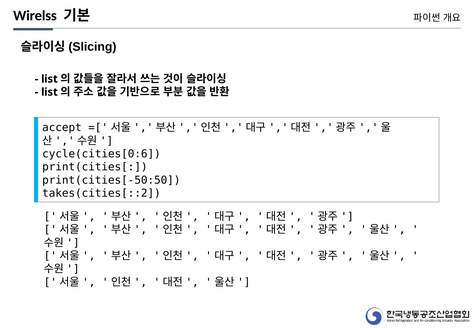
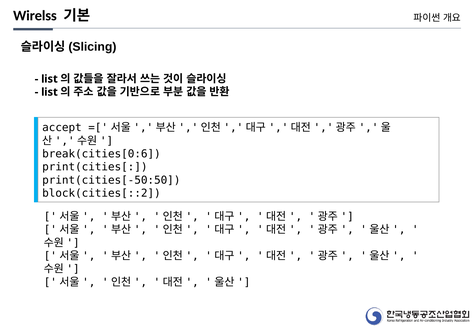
cycle(cities[0:6: cycle(cities[0:6 -> break(cities[0:6 (101, 154)
takes(cities[::2: takes(cities[::2 -> block(cities[::2 (101, 193)
